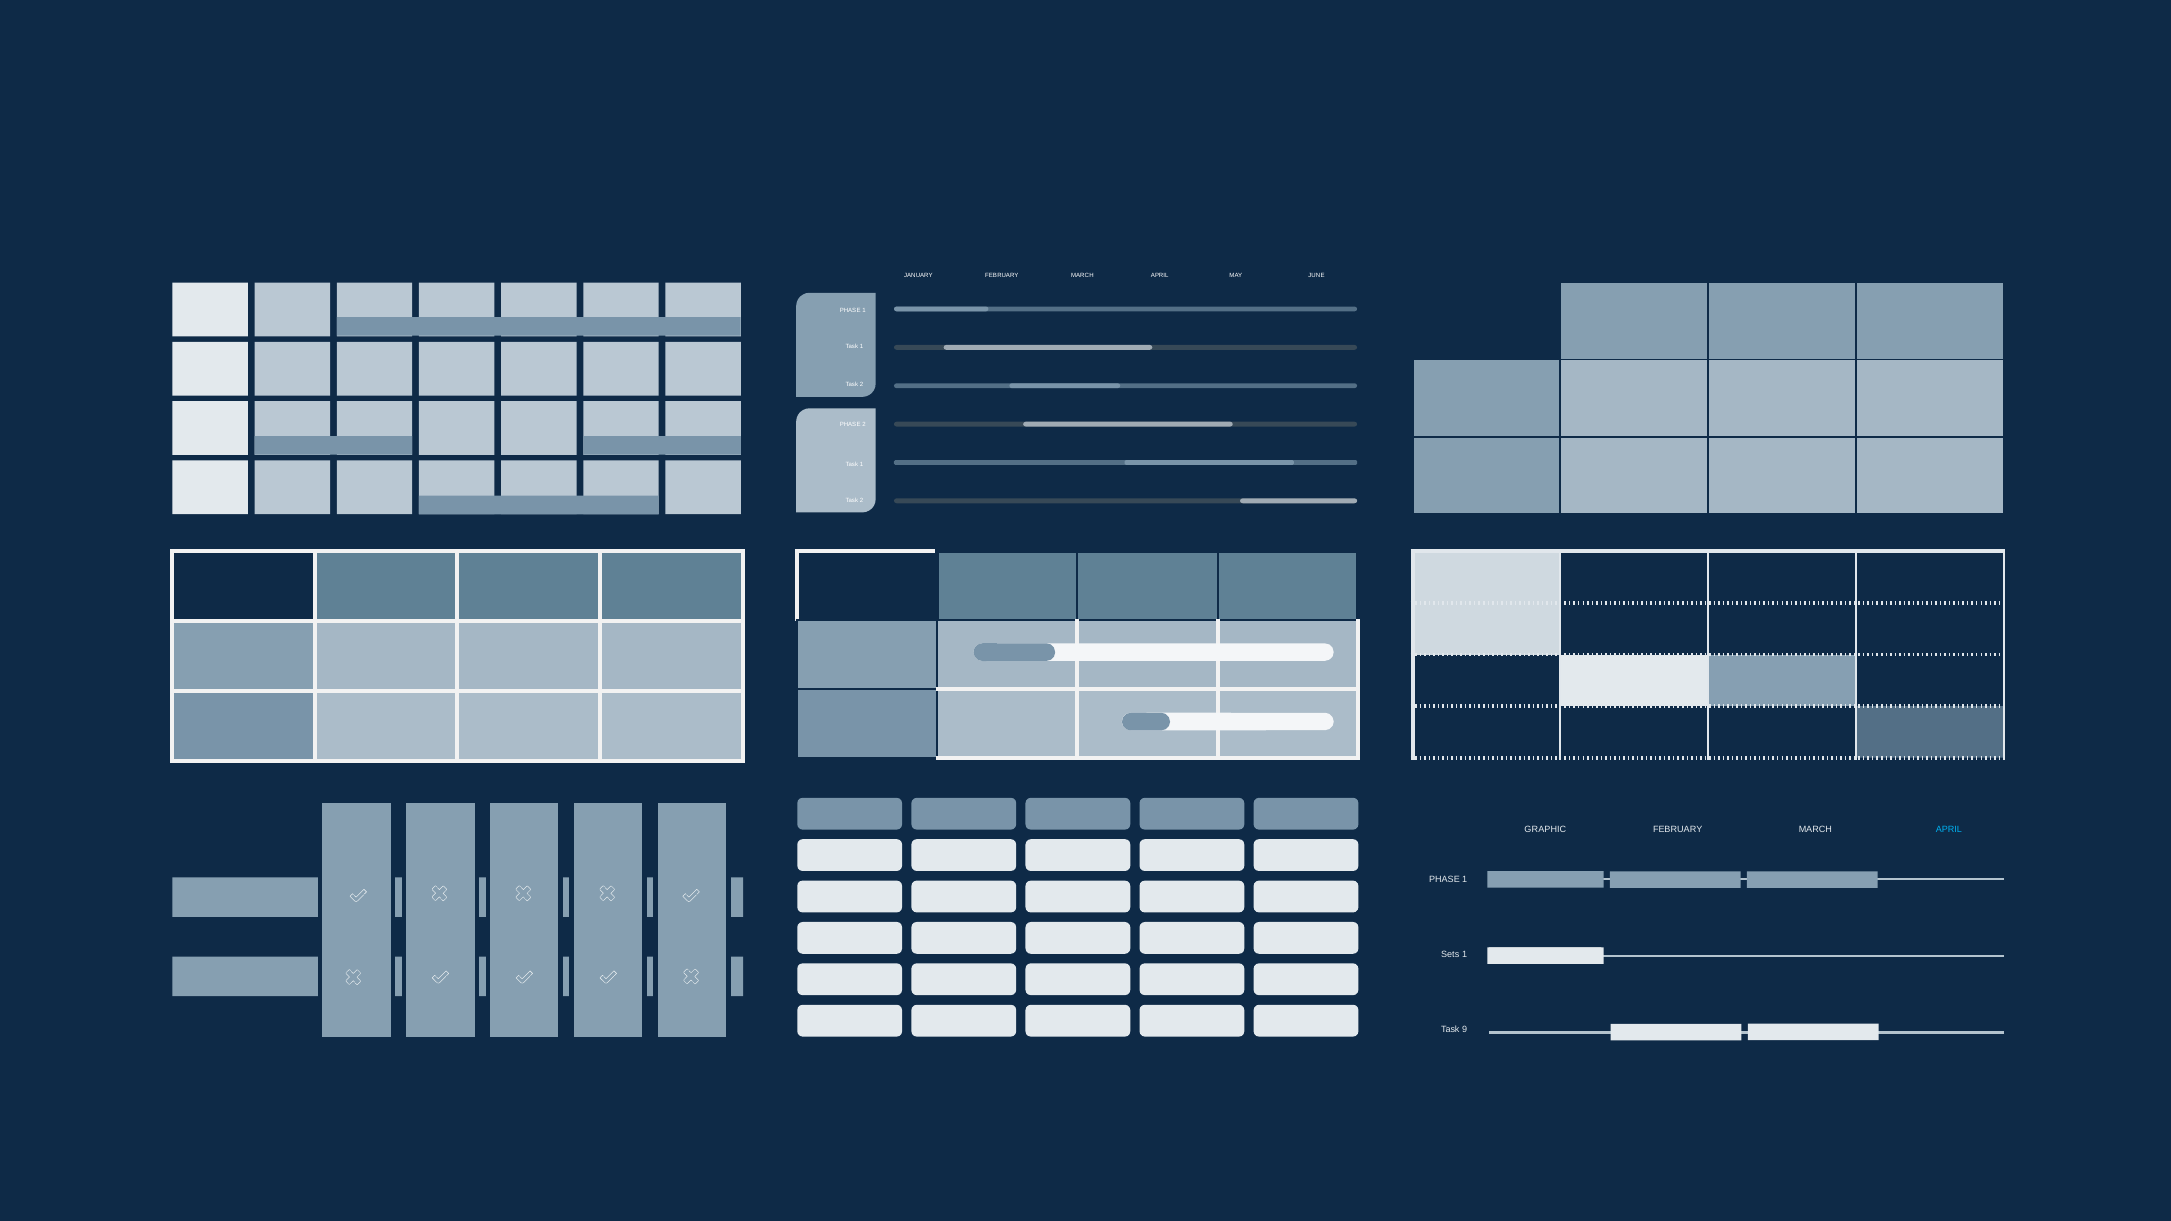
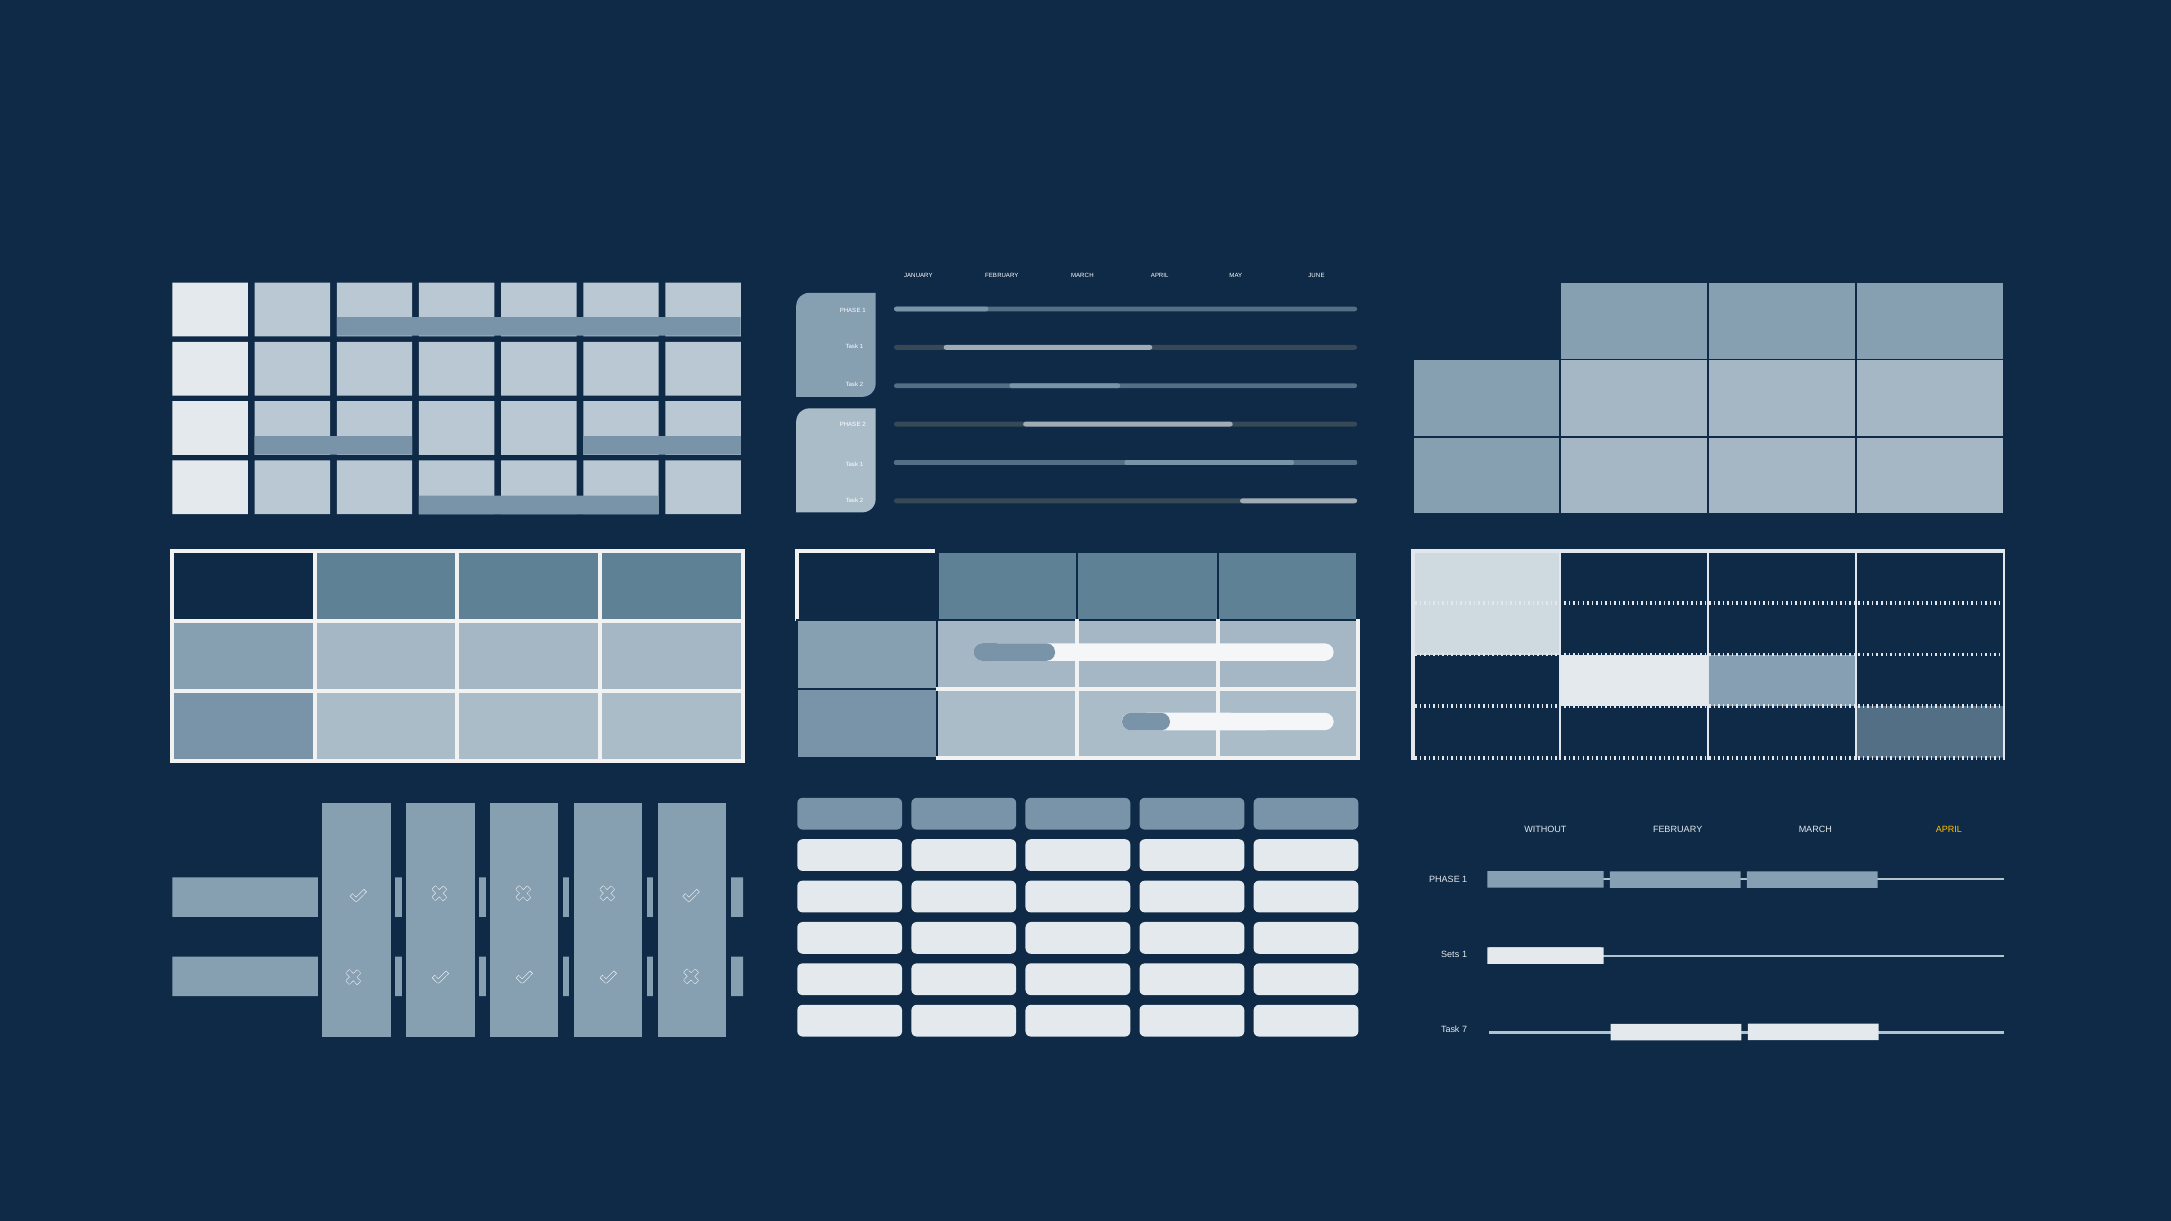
GRAPHIC: GRAPHIC -> WITHOUT (1545, 830)
APRIL colour: light blue -> yellow (1949, 830)
9: 9 -> 7 (1465, 1030)
